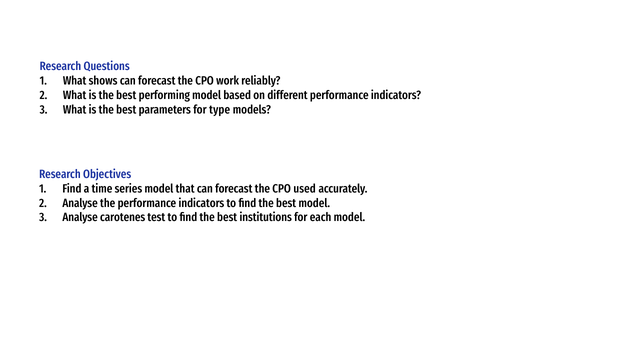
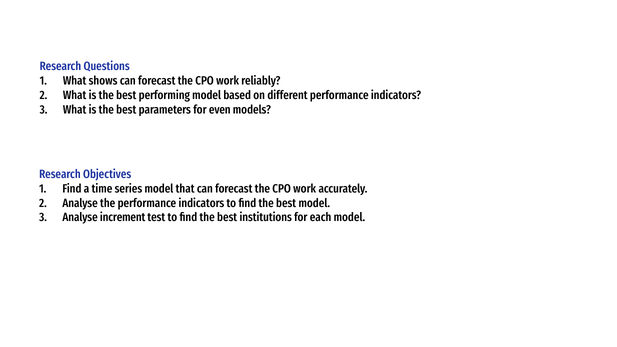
type: type -> even (220, 110)
used: used -> work (305, 189)
carotenes: carotenes -> increment (123, 218)
